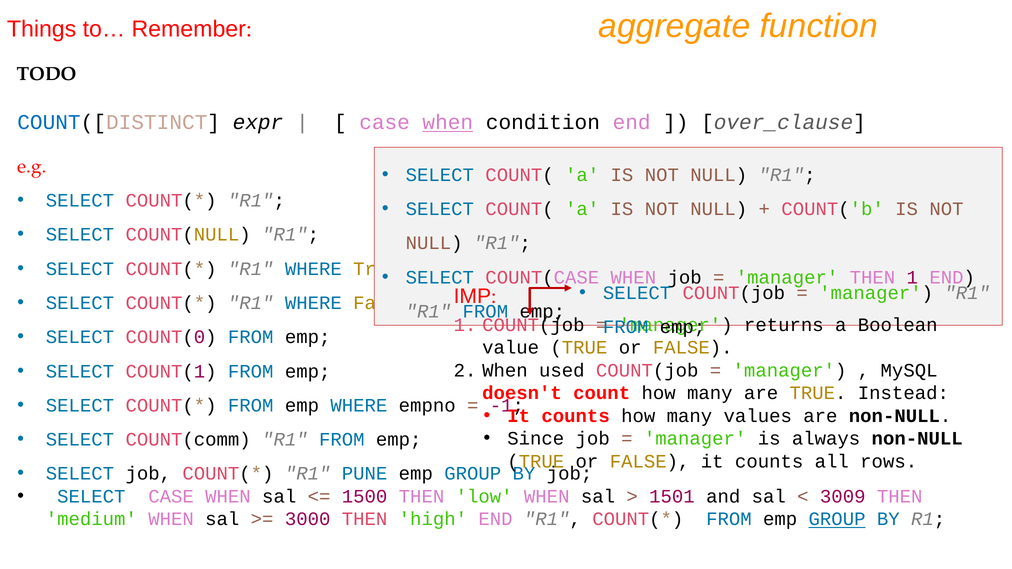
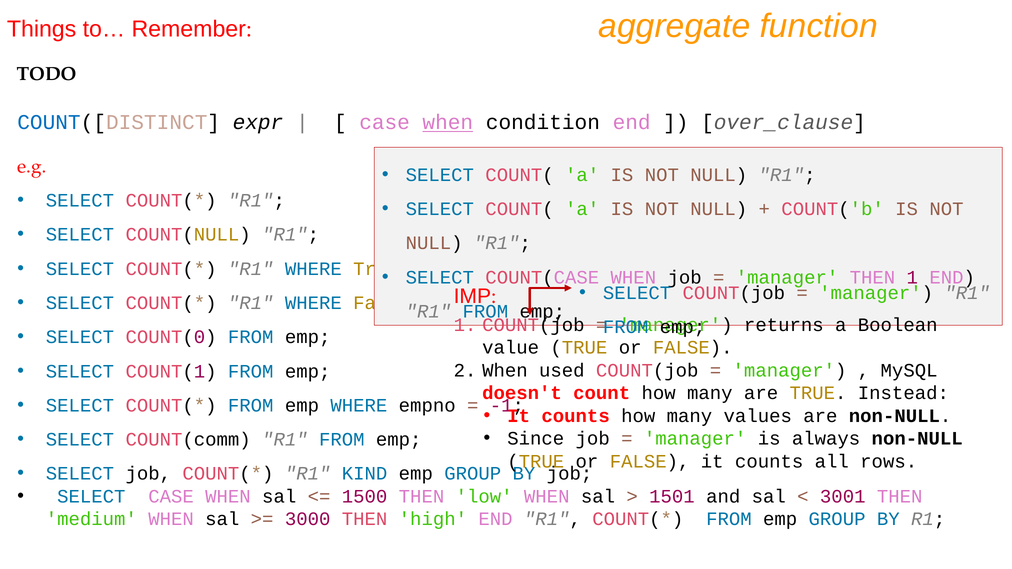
PUNE: PUNE -> KIND (365, 474)
3009: 3009 -> 3001 (843, 497)
GROUP underline: present -> none (837, 519)
